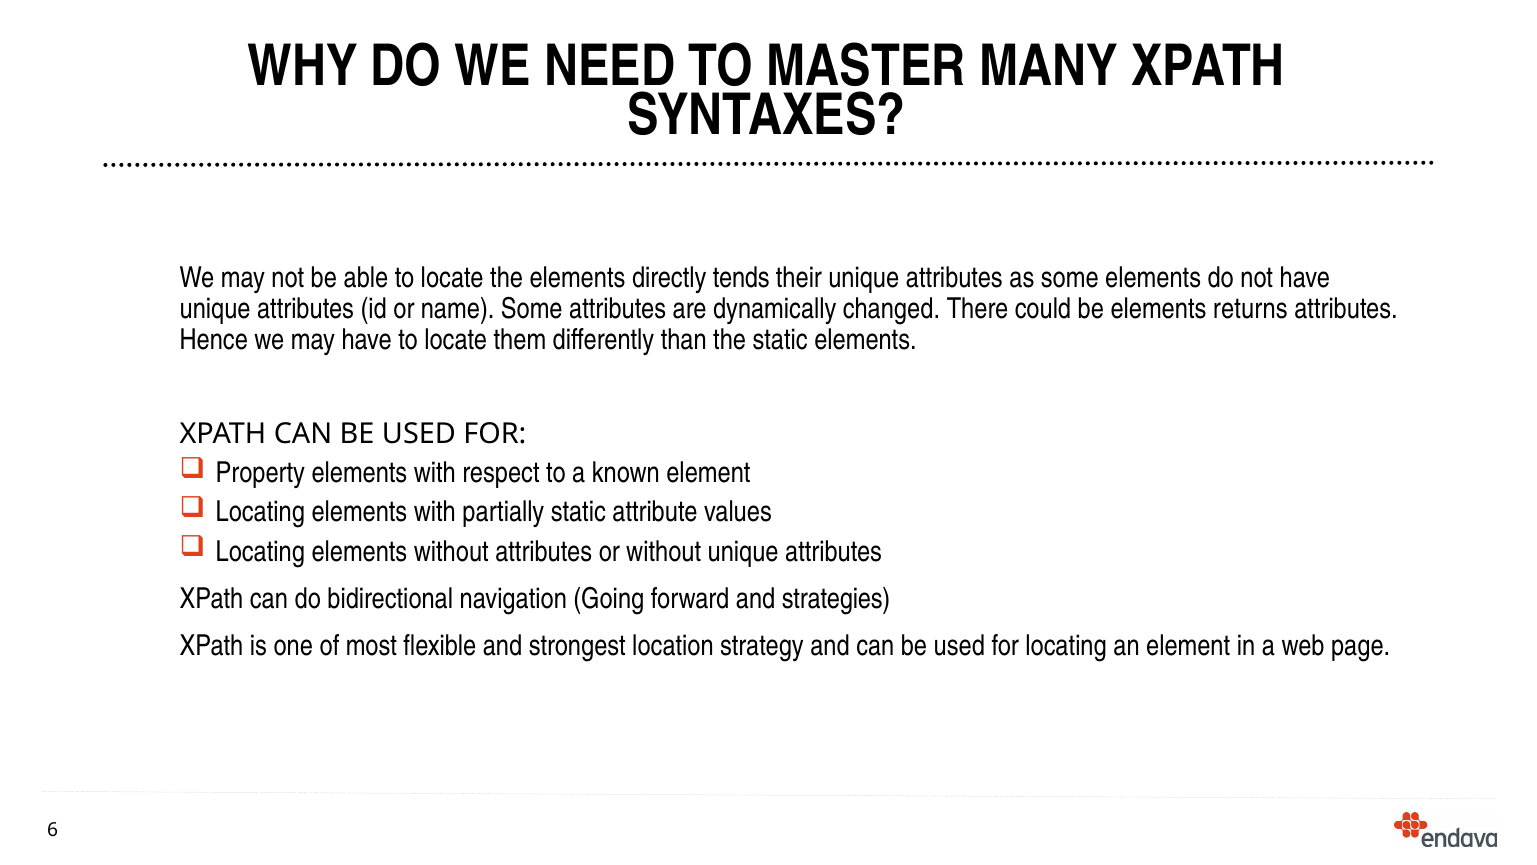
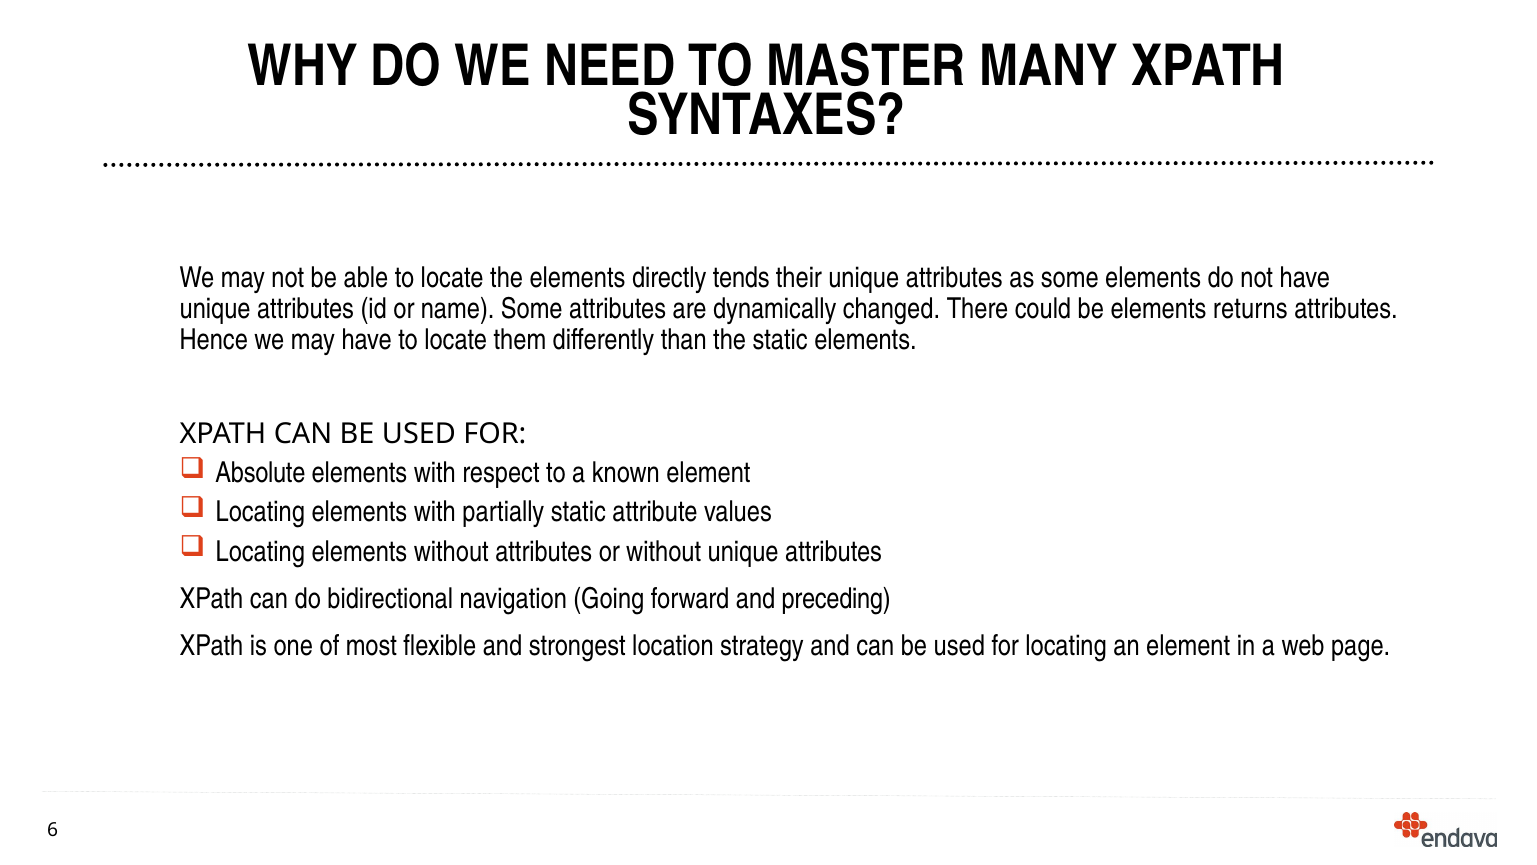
Property: Property -> Absolute (260, 473)
strategies: strategies -> preceding (836, 598)
